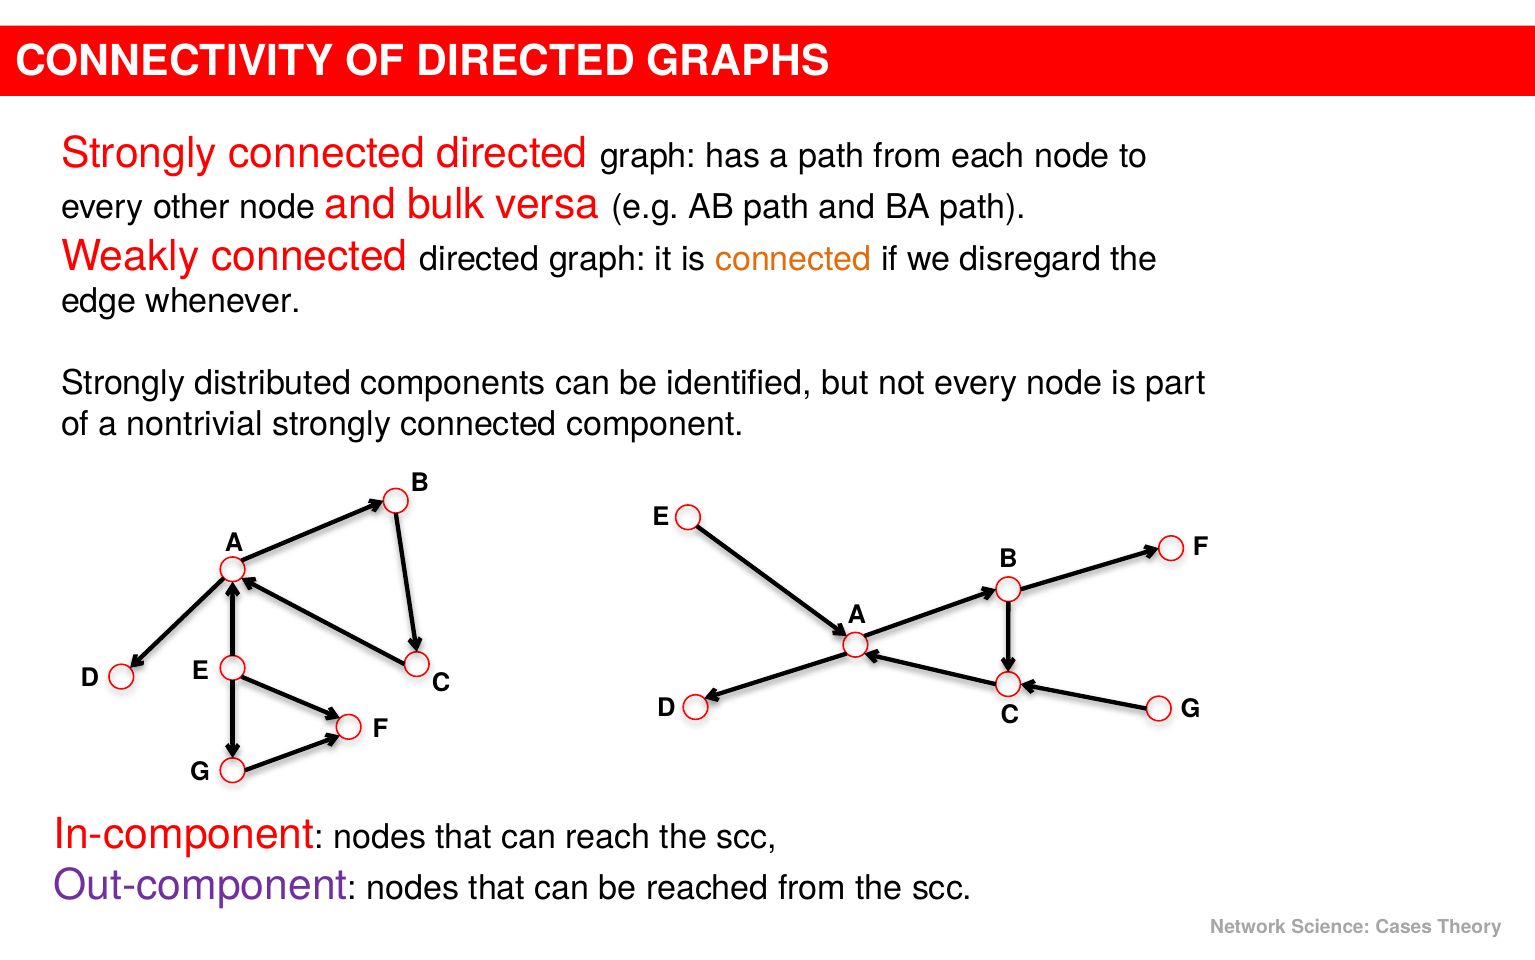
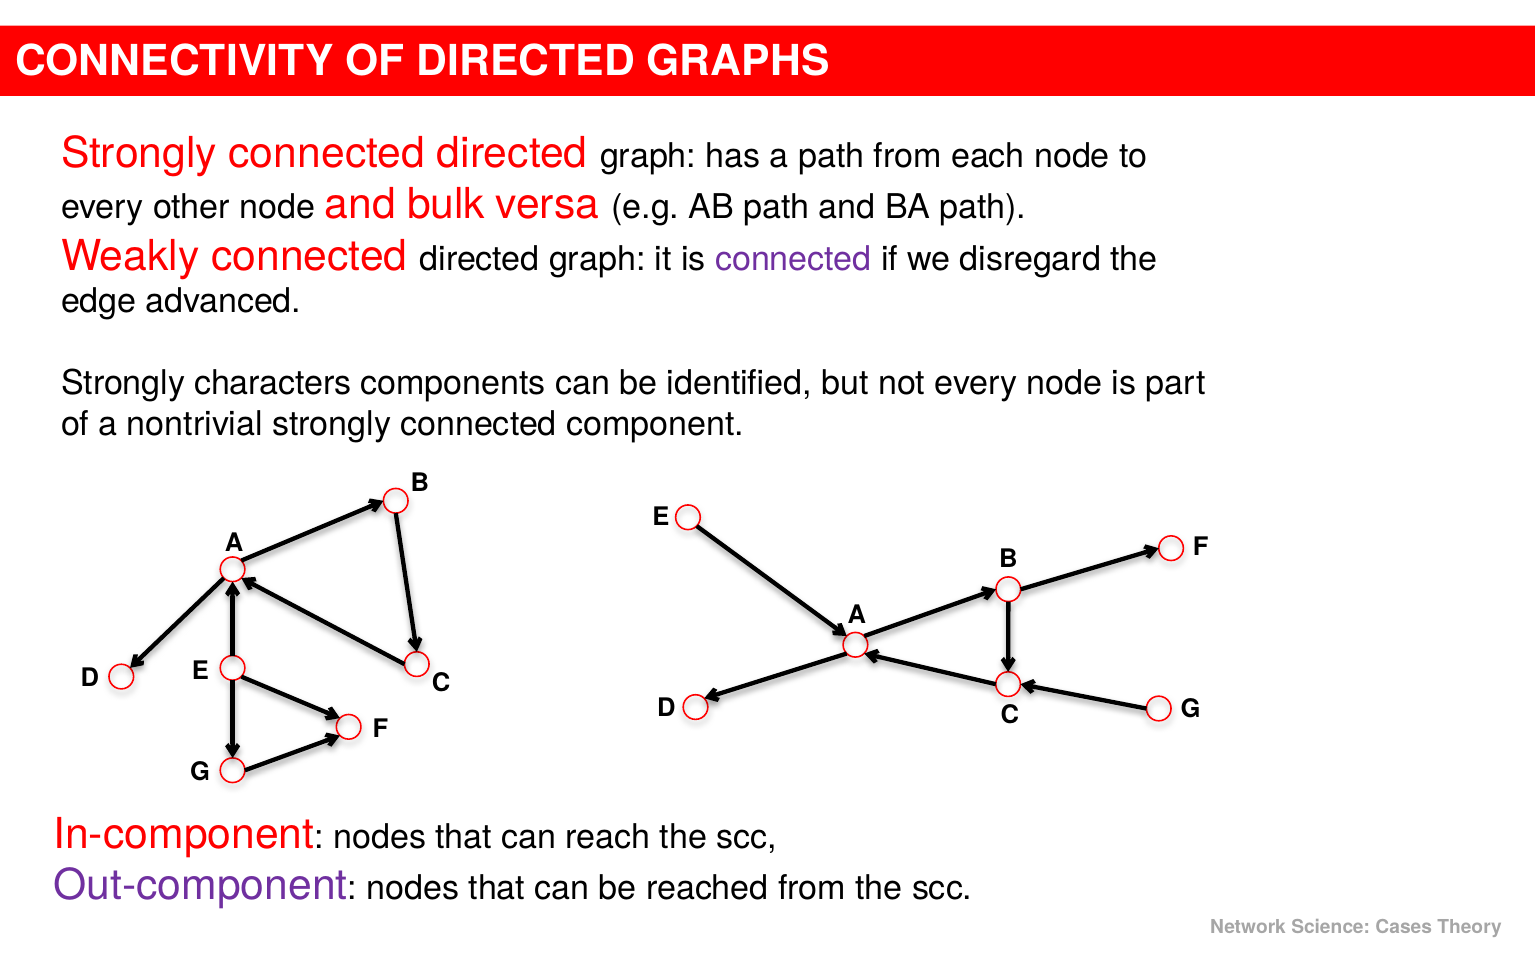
connected colour: orange -> purple (793, 259)
whenever: whenever -> advanced (223, 301)
distributed: distributed -> characters (273, 383)
